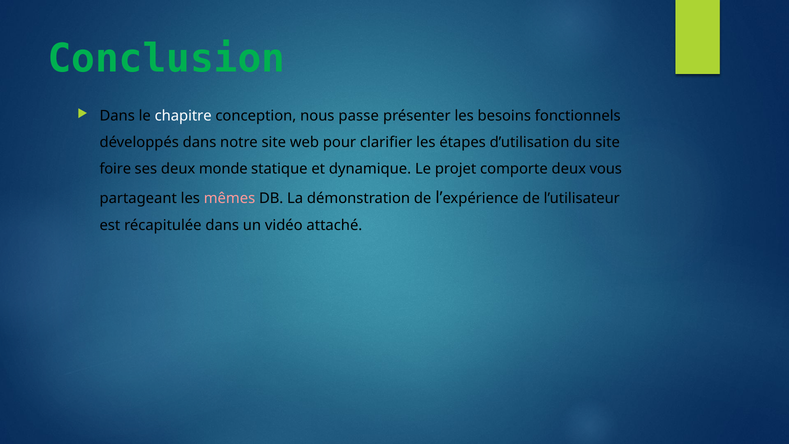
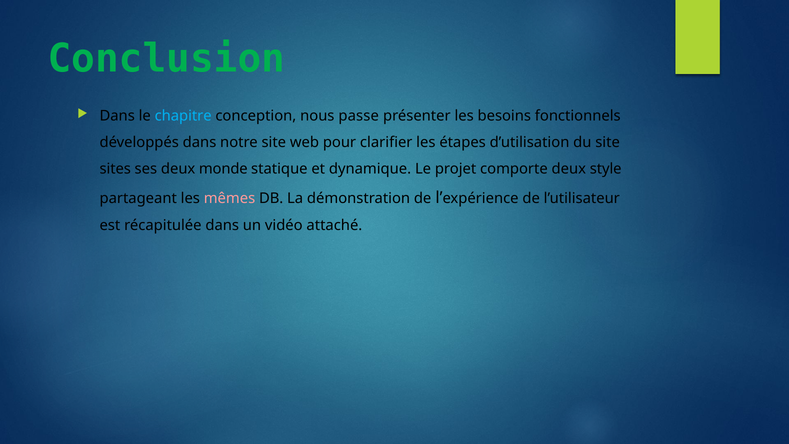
chapitre colour: white -> light blue (183, 116)
foire: foire -> sites (115, 169)
vous: vous -> style (606, 169)
